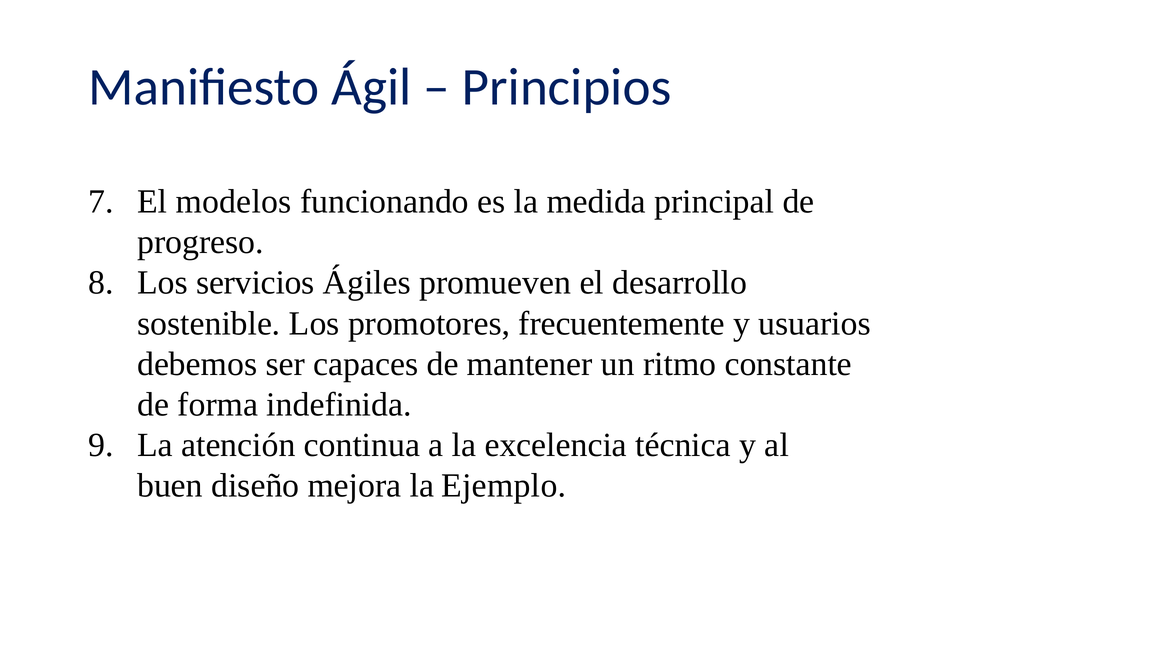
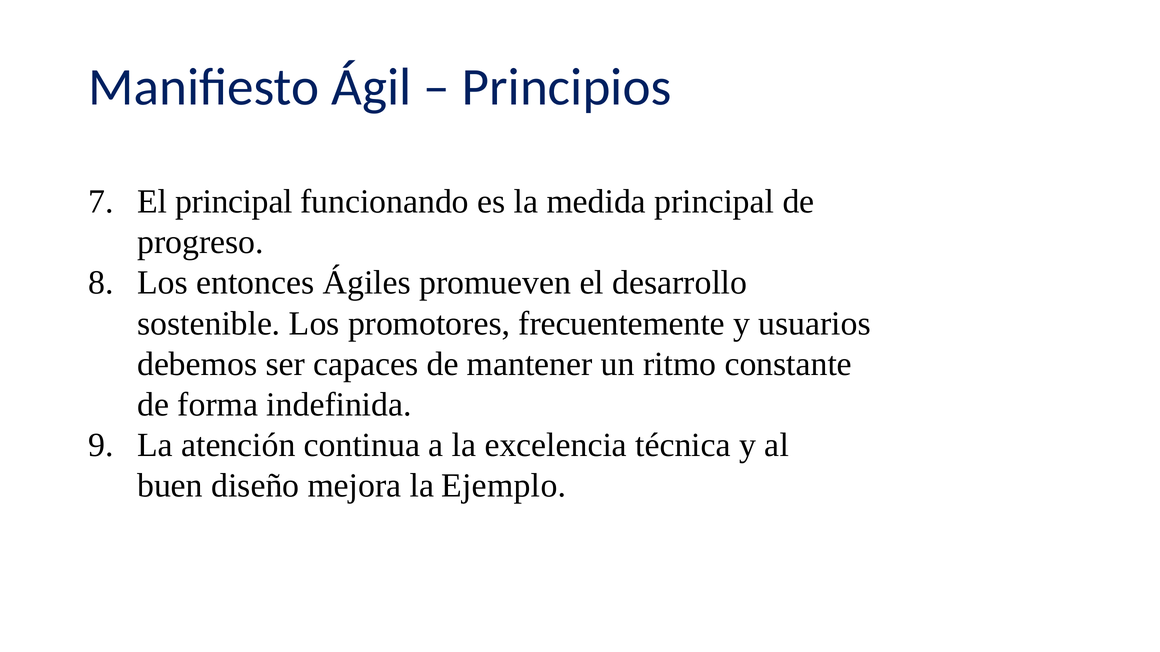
El modelos: modelos -> principal (234, 202)
servicios: servicios -> entonces (255, 283)
